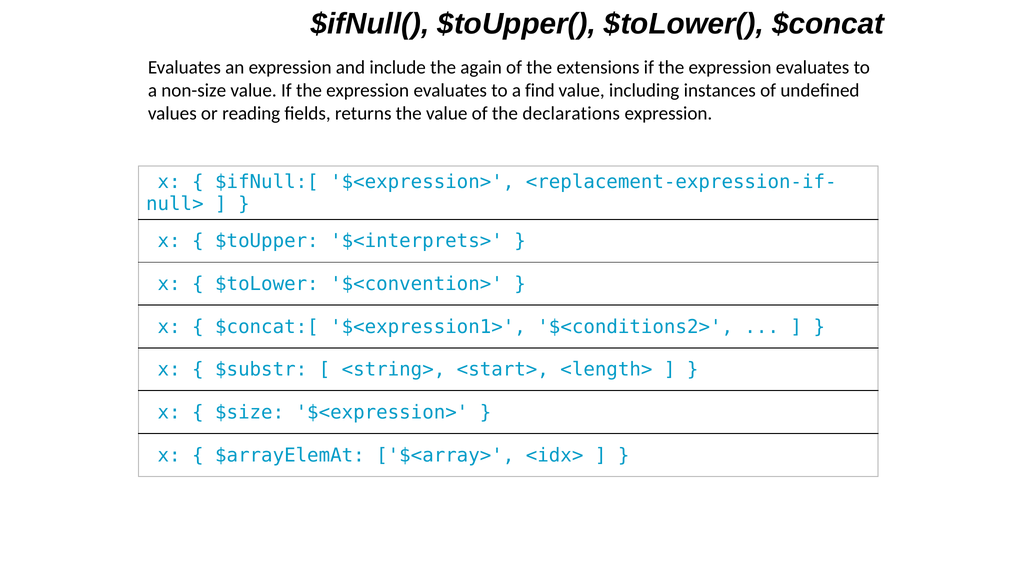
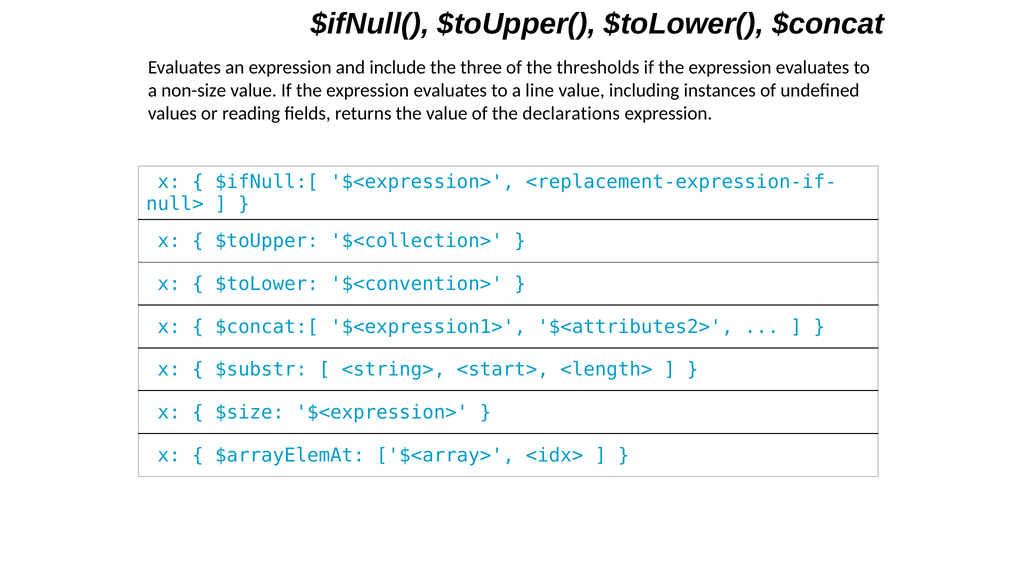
again: again -> three (481, 68)
extensions: extensions -> thresholds (598, 68)
find: find -> line (540, 91)
$<interprets>: $<interprets> -> $<collection> (416, 241)
$<conditions2>: $<conditions2> -> $<attributes2> (635, 327)
